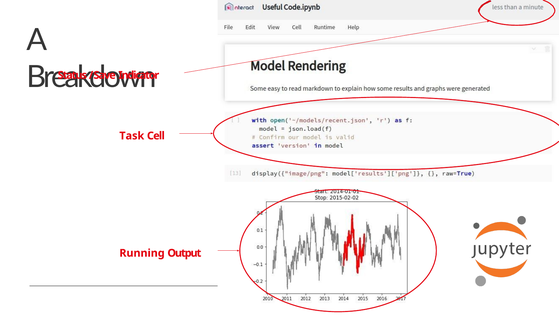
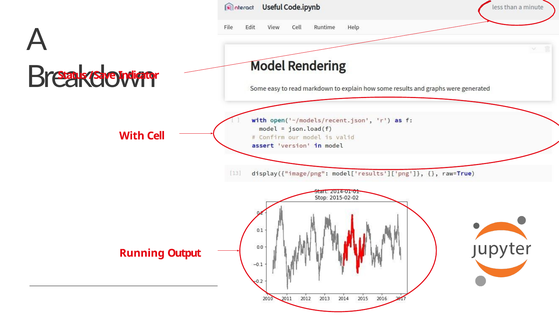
Task: Task -> With (132, 136)
